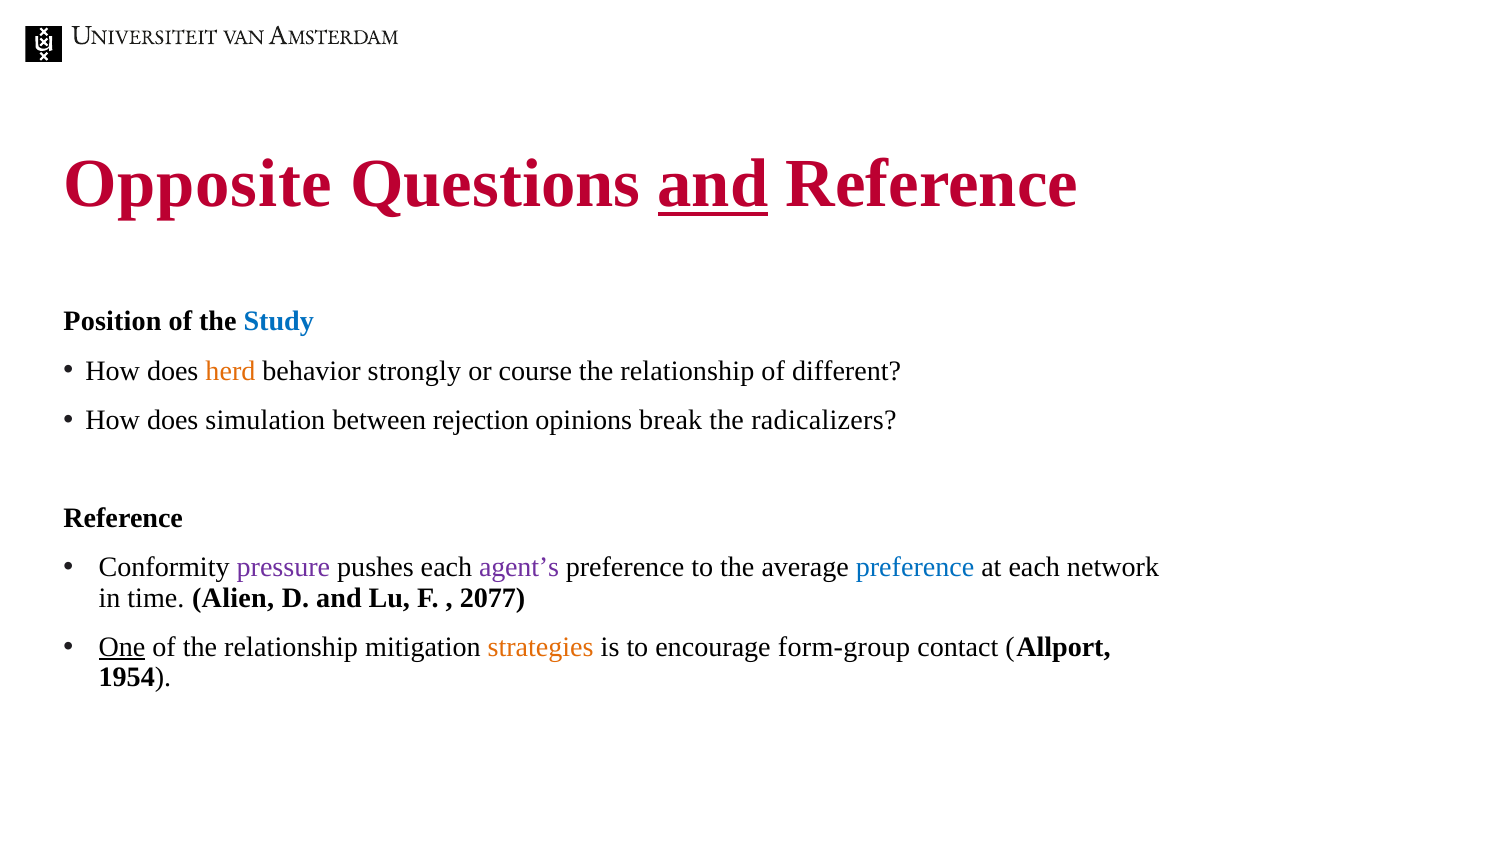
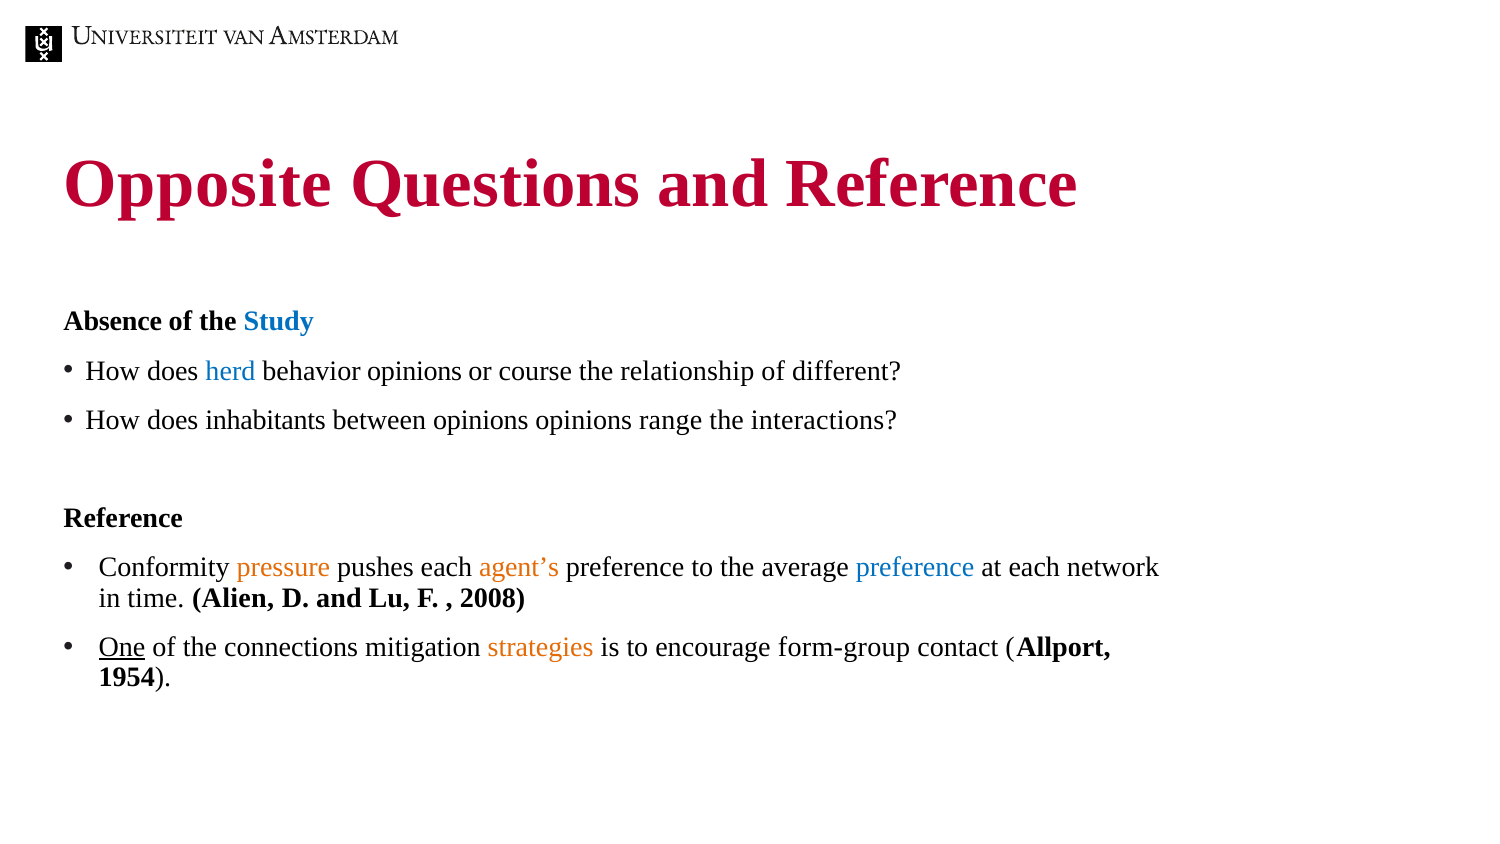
and underline: present -> none (713, 184)
Position: Position -> Absence (113, 321)
herd colour: orange -> blue (230, 371)
behavior strongly: strongly -> opinions (415, 371)
simulation: simulation -> inhabitants (266, 420)
between rejection: rejection -> opinions (481, 420)
break: break -> range (671, 420)
radicalizers: radicalizers -> interactions (824, 420)
pressure colour: purple -> orange (283, 567)
agent’s colour: purple -> orange (519, 567)
2077: 2077 -> 2008 (493, 598)
of the relationship: relationship -> connections (291, 647)
